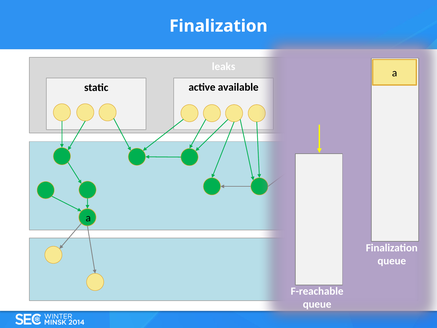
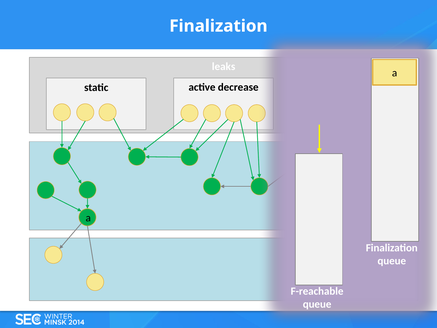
available: available -> decrease (238, 87)
